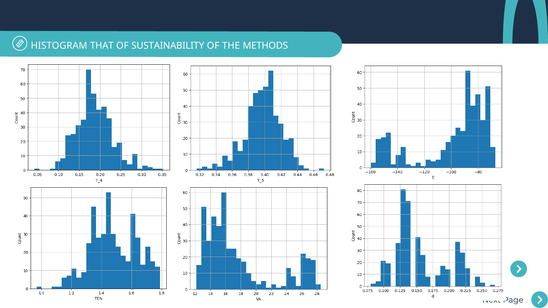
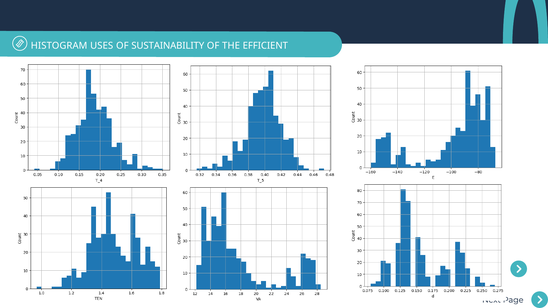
THAT: THAT -> USES (102, 46)
METHODS: METHODS -> EFFICIENT (265, 46)
